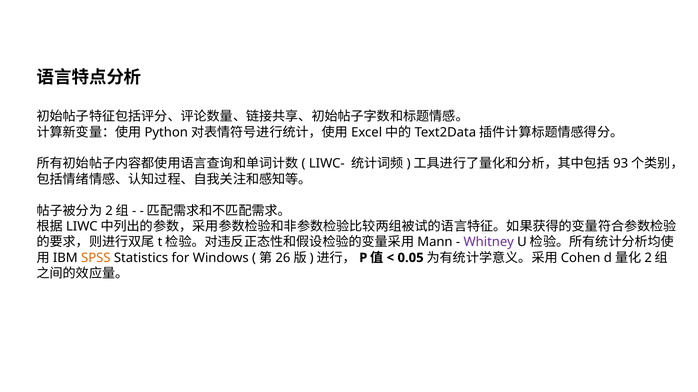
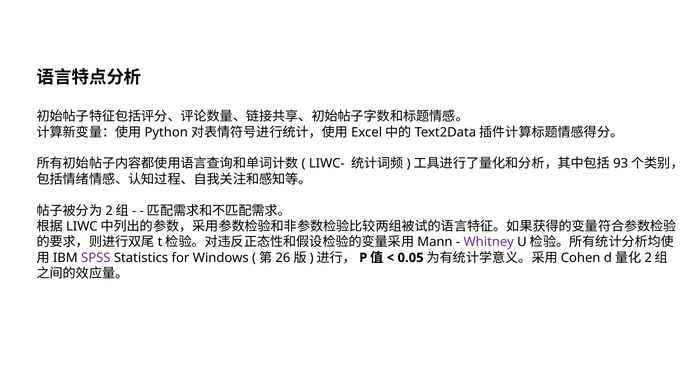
SPSS colour: orange -> purple (96, 258)
